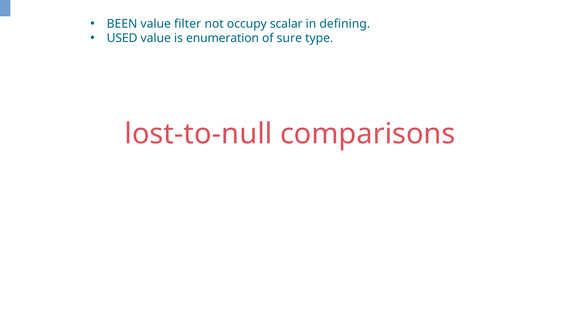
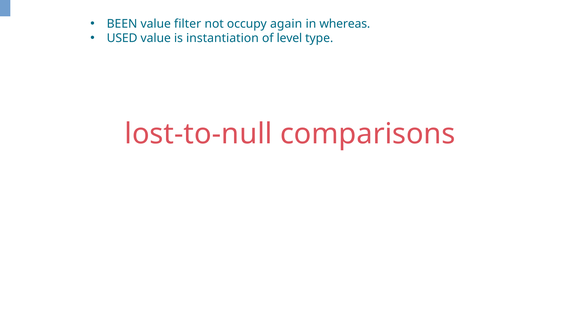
scalar: scalar -> again (286, 24)
defining: defining -> whereas (345, 24)
enumeration: enumeration -> instantiation (222, 38)
sure: sure -> level (289, 38)
